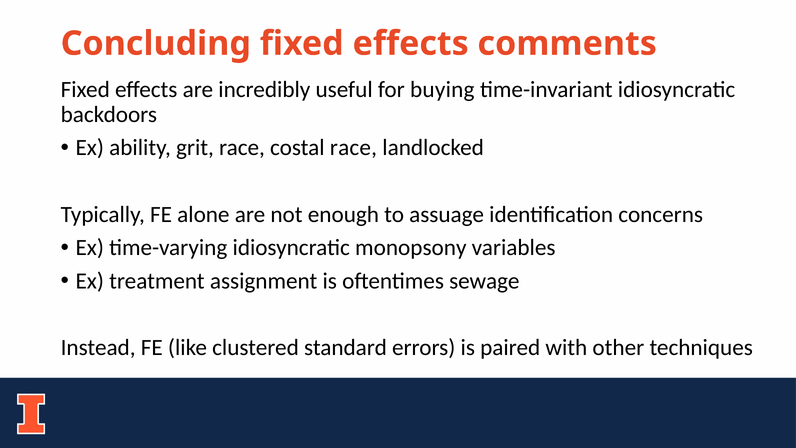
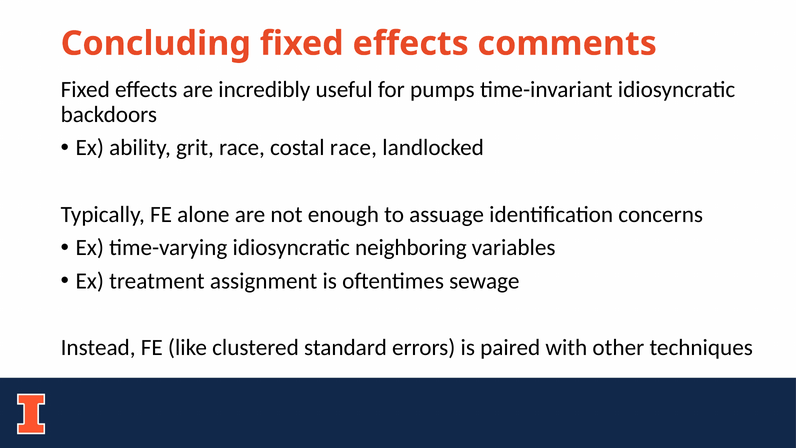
buying: buying -> pumps (442, 89)
monopsony: monopsony -> neighboring (411, 248)
